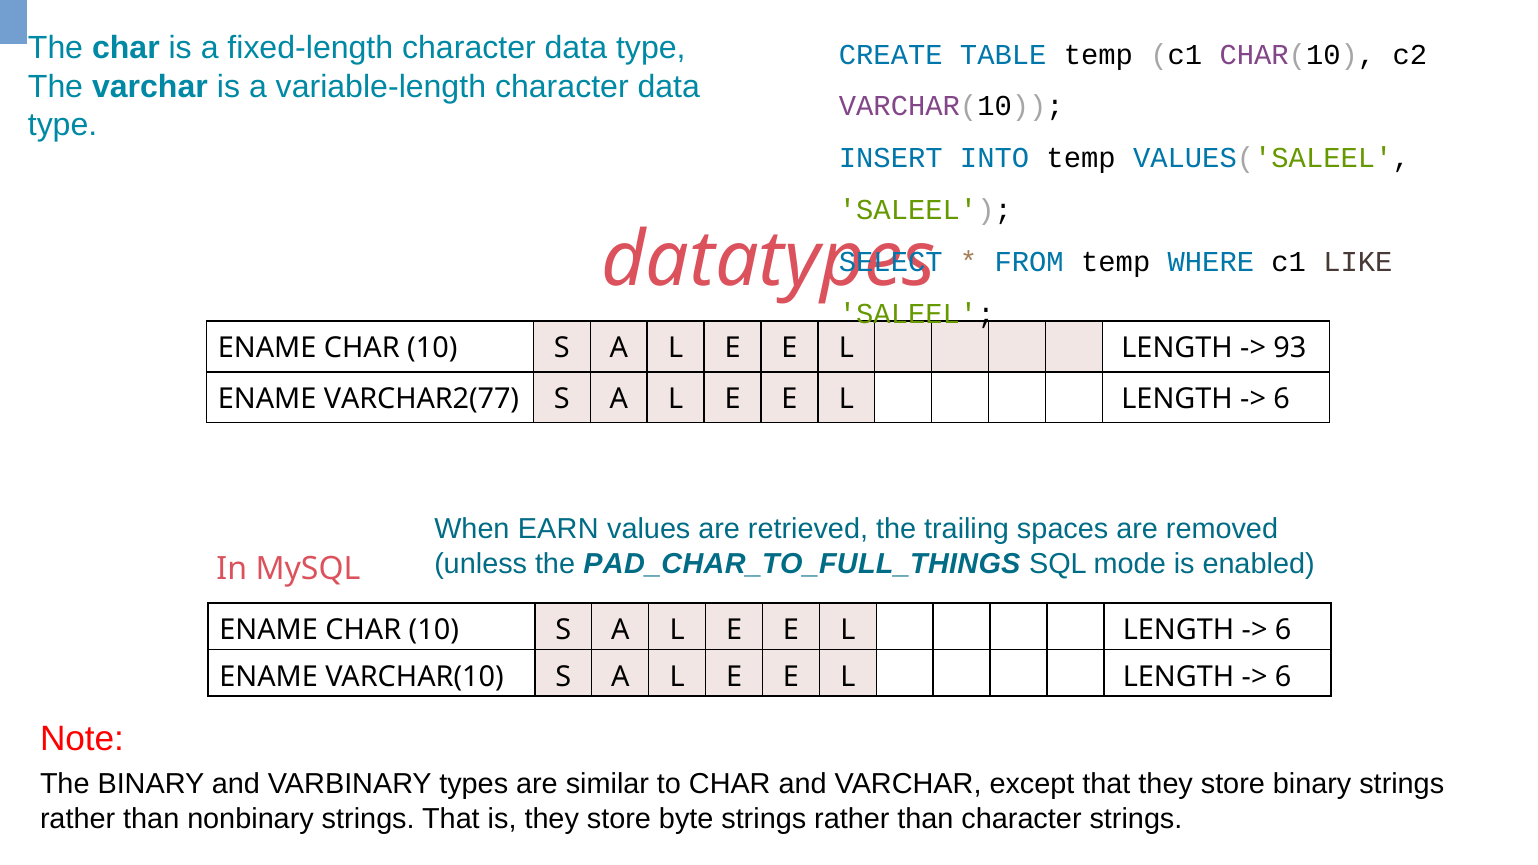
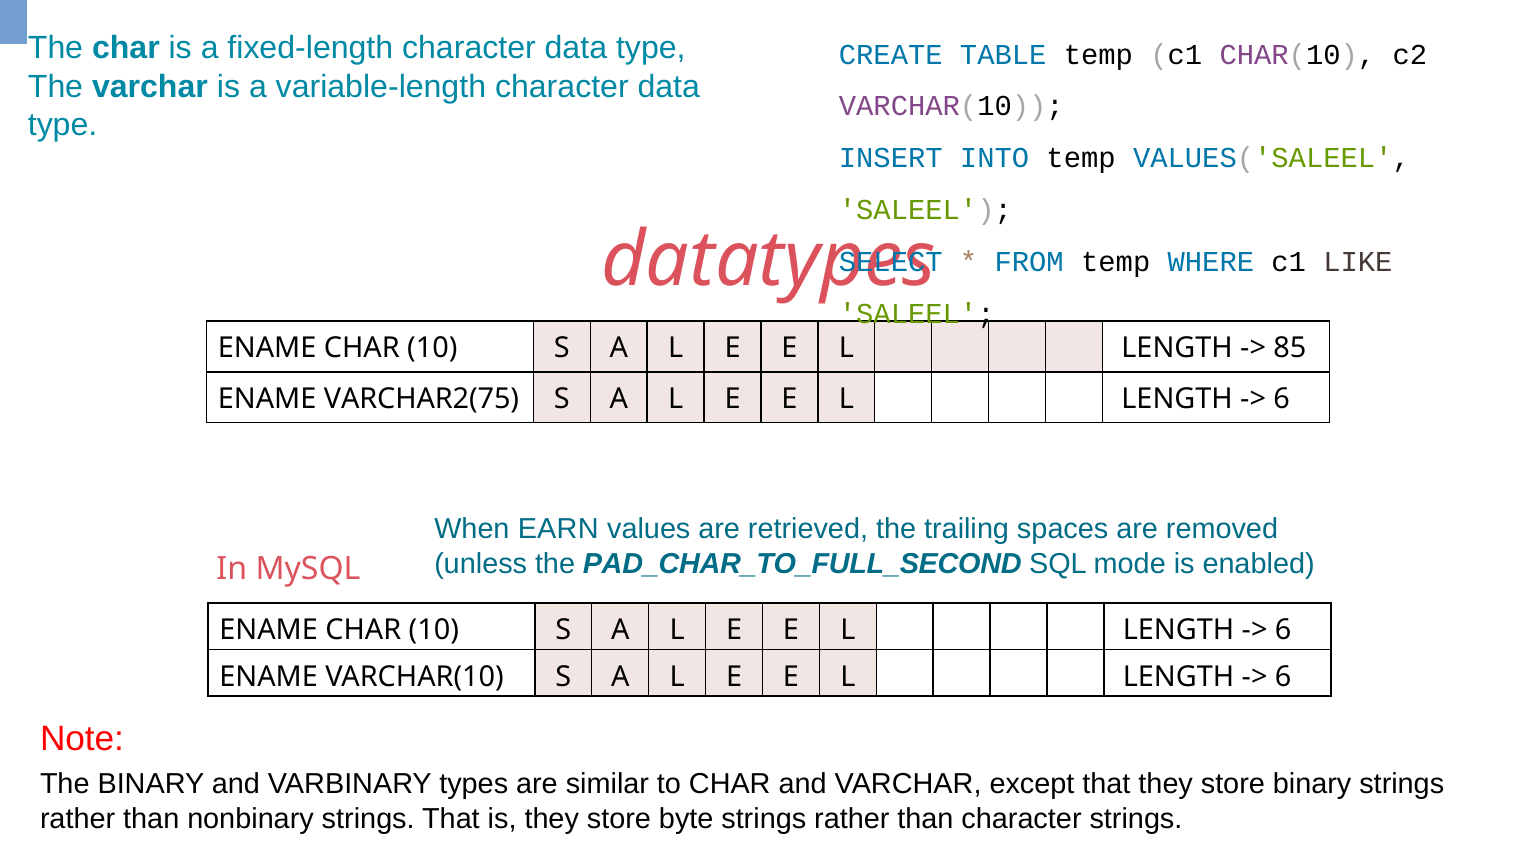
93: 93 -> 85 (1290, 348)
VARCHAR2(77: VARCHAR2(77 -> VARCHAR2(75 (421, 399)
PAD_CHAR_TO_FULL_THINGS: PAD_CHAR_TO_FULL_THINGS -> PAD_CHAR_TO_FULL_SECOND (802, 564)
